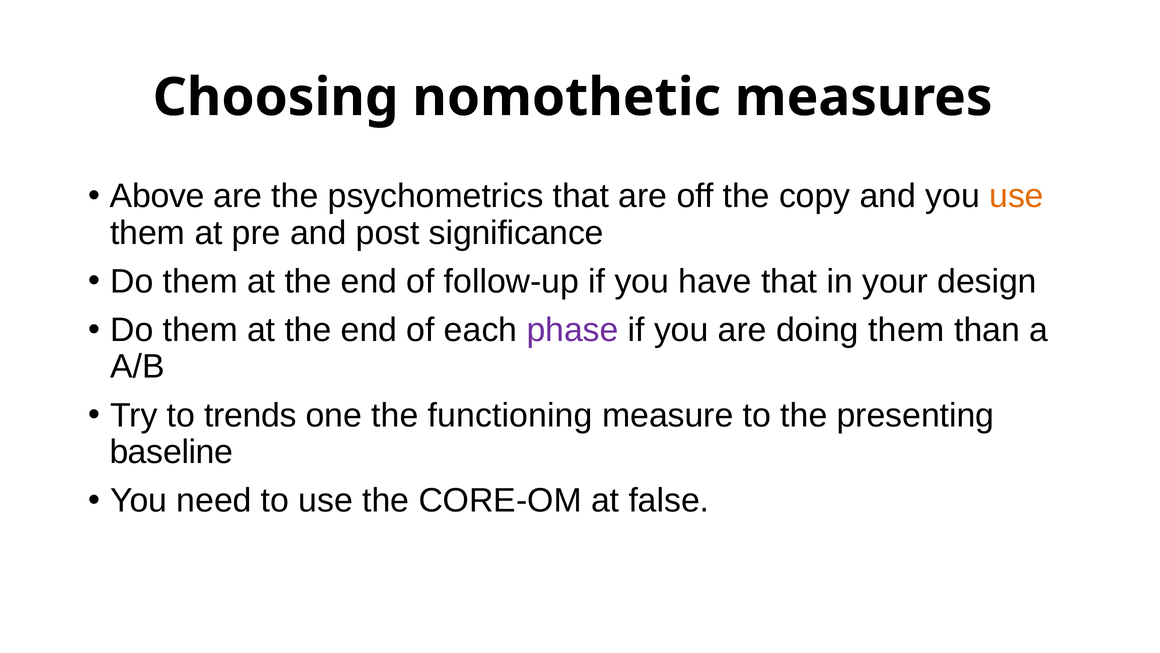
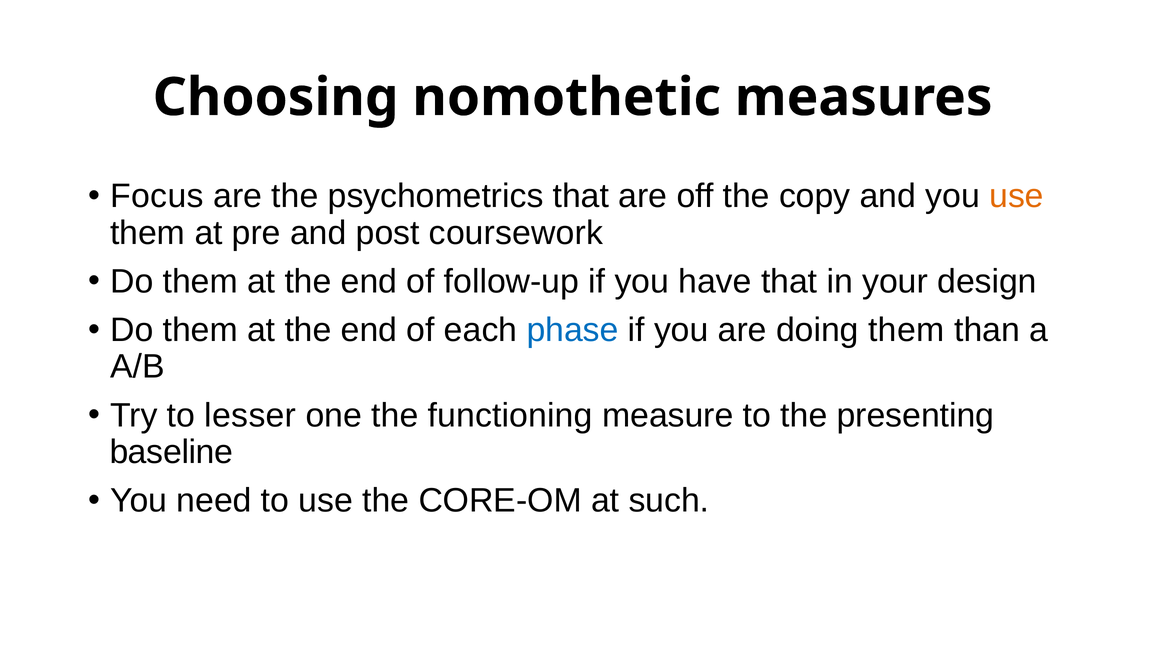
Above: Above -> Focus (157, 196)
significance: significance -> coursework (516, 233)
phase colour: purple -> blue (573, 330)
trends: trends -> lesser (250, 415)
false: false -> such (669, 500)
